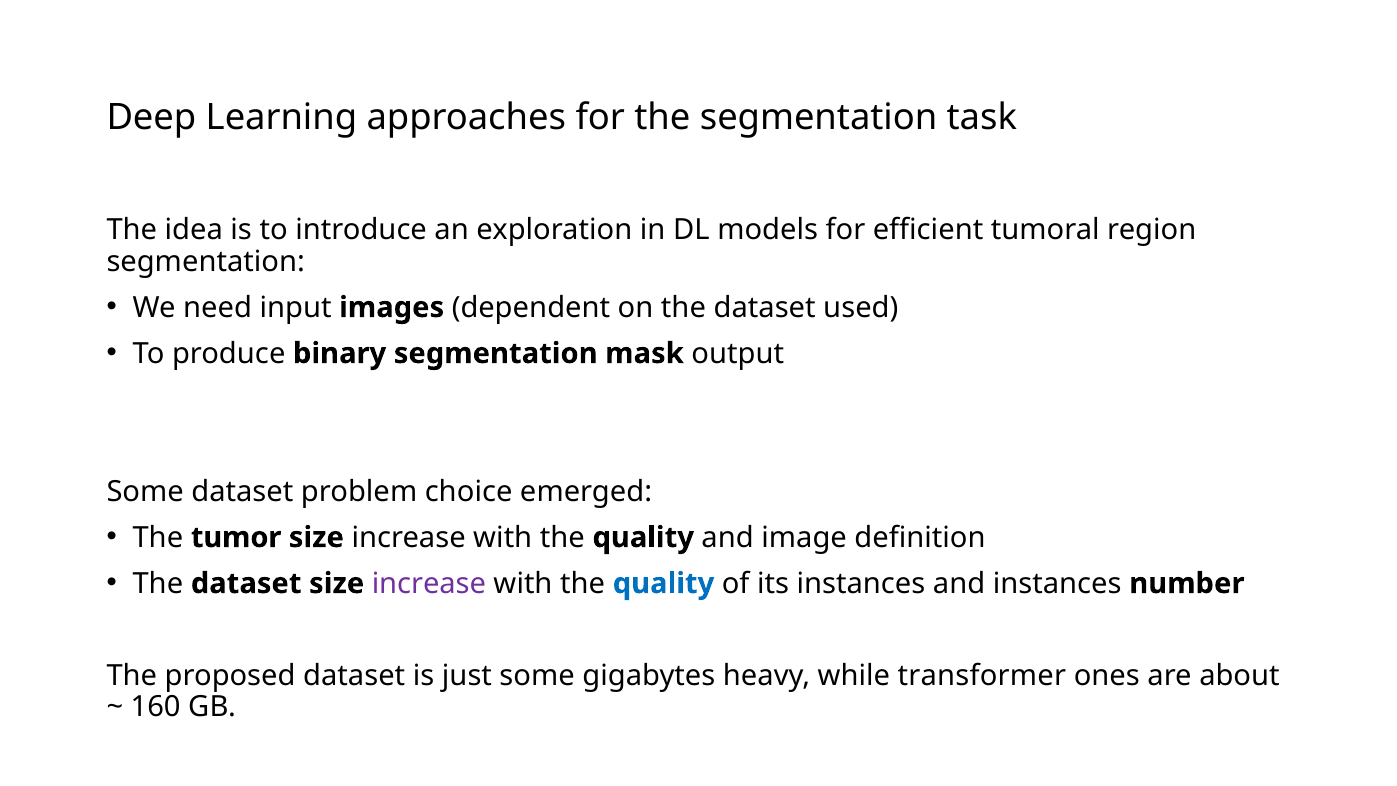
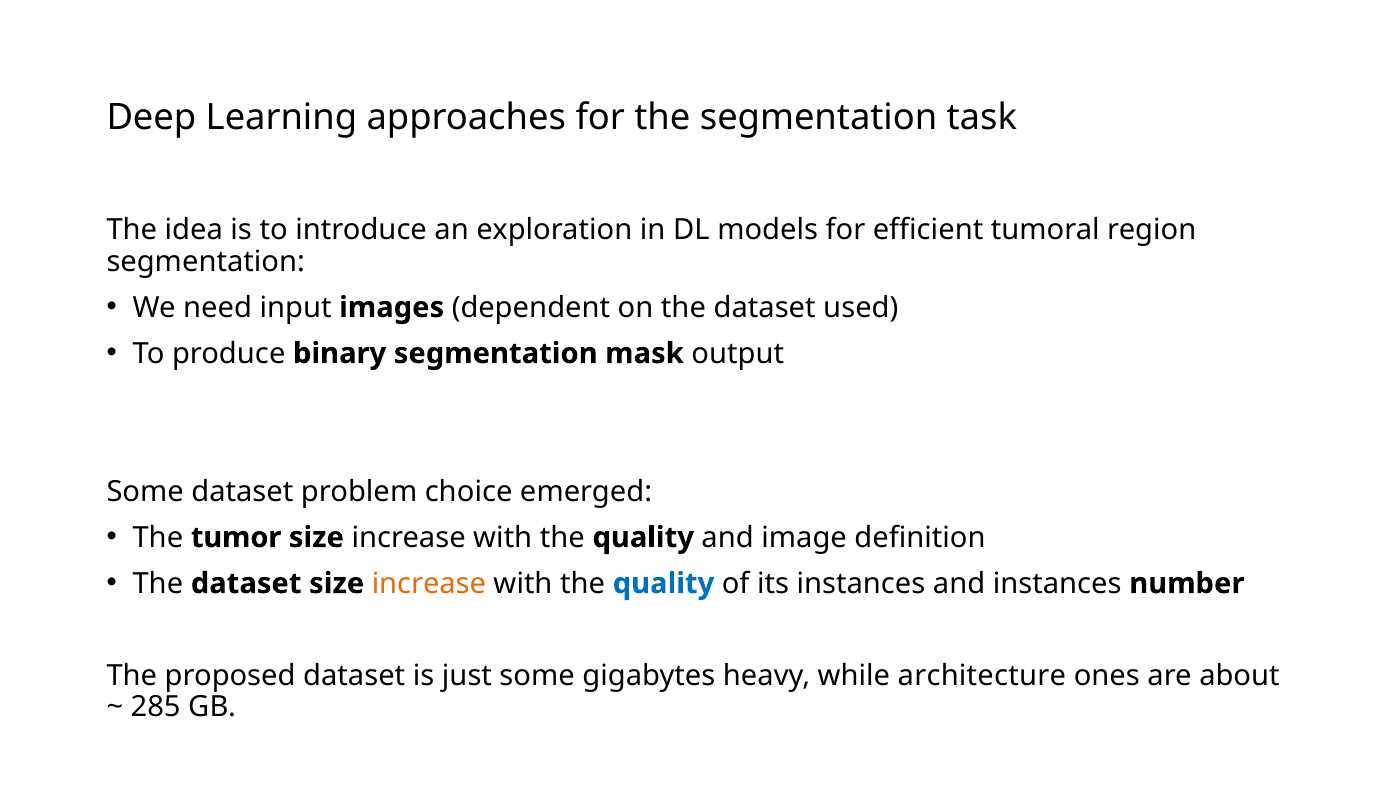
increase colour: purple -> orange (429, 583)
transformer: transformer -> architecture (982, 675)
160: 160 -> 285 (156, 707)
